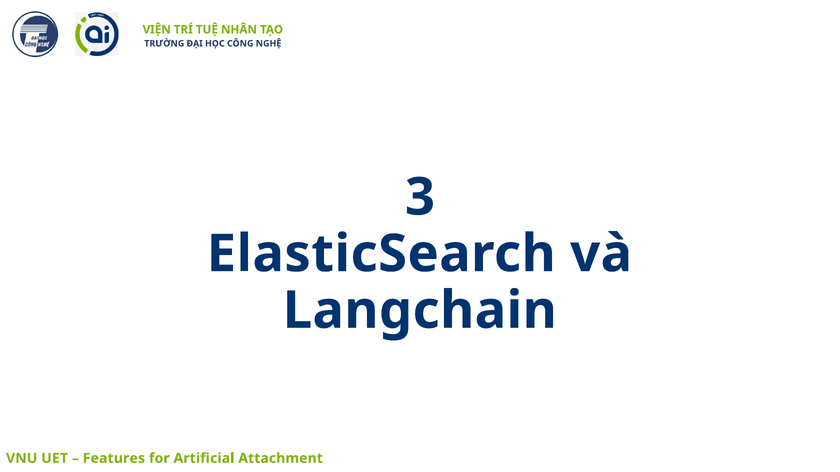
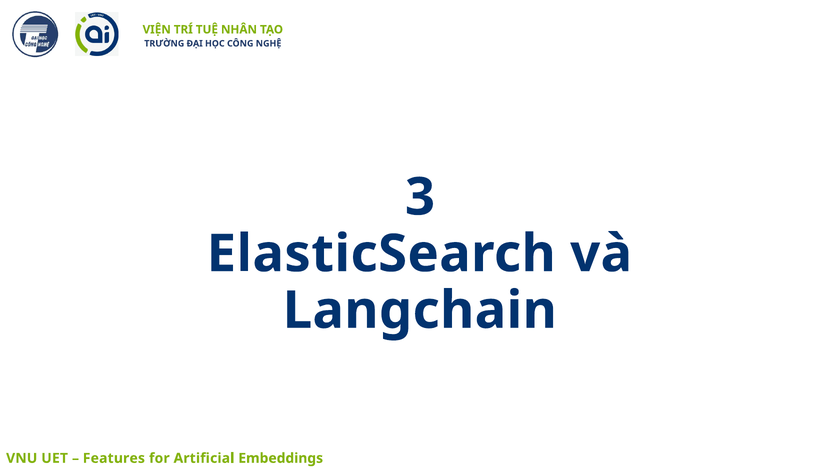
Attachment: Attachment -> Embeddings (281, 459)
